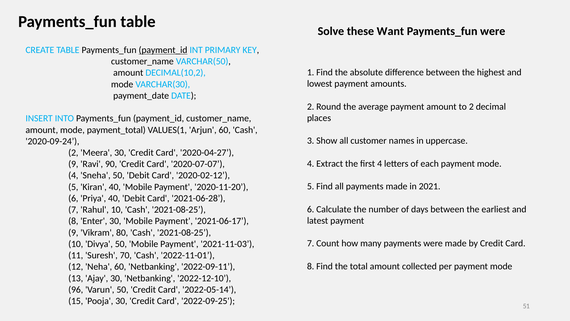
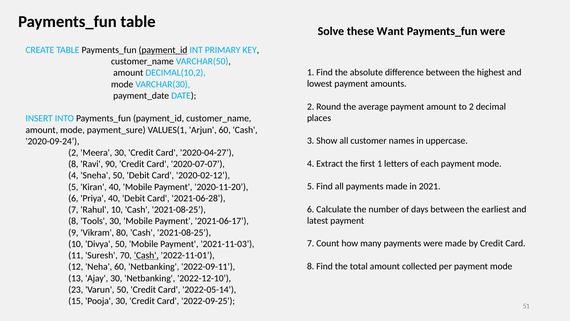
payment_total: payment_total -> payment_sure (116, 130)
first 4: 4 -> 1 (380, 163)
9: 9 -> 8 (73, 164)
Enter: Enter -> Tools (94, 221)
Cash underline: none -> present (146, 255)
96: 96 -> 23 (76, 289)
